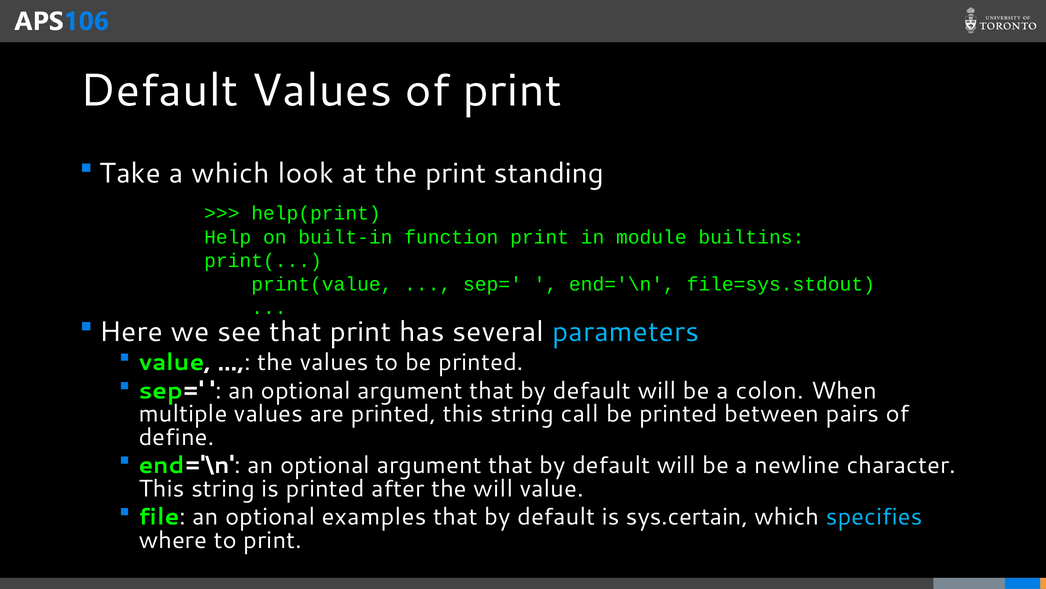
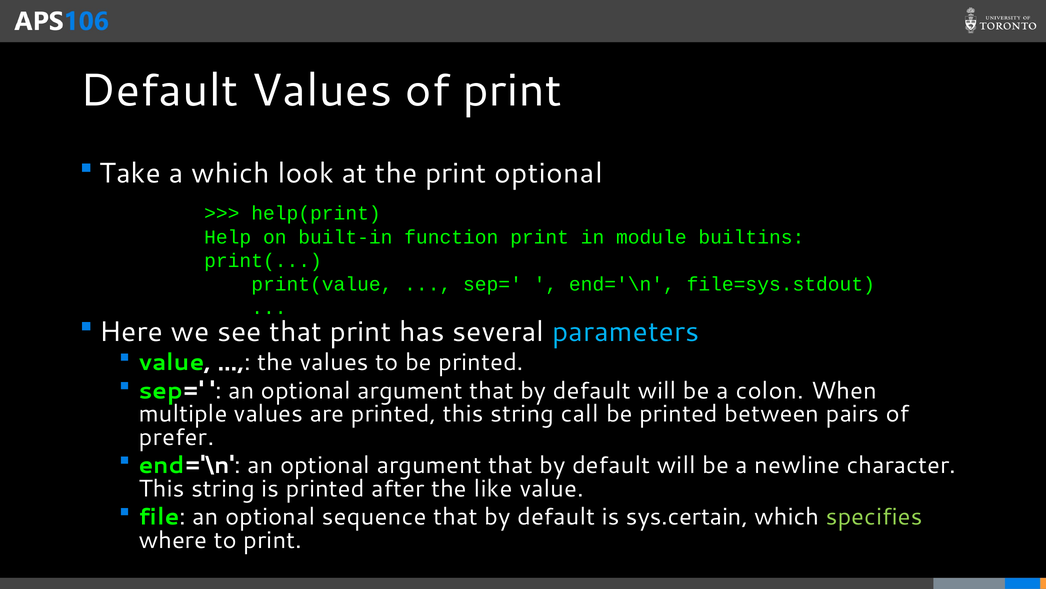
print standing: standing -> optional (549, 173)
define: define -> prefer (176, 437)
the will: will -> like (493, 488)
examples: examples -> sequence (374, 516)
specifies colour: light blue -> light green (874, 516)
